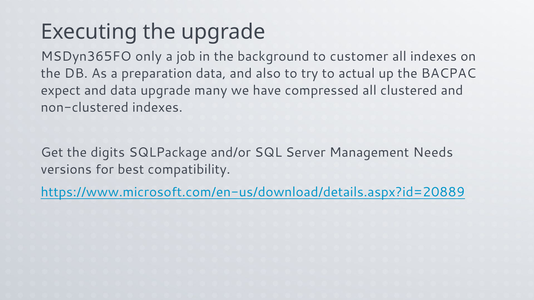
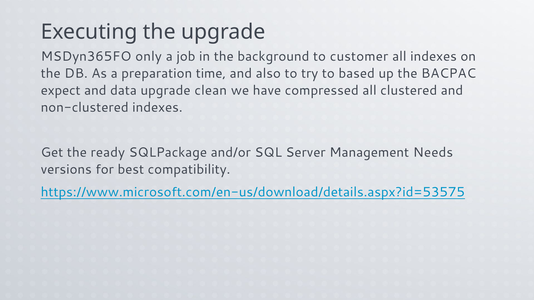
preparation data: data -> time (211, 74)
actual: actual -> based (357, 74)
many: many -> clean (211, 91)
digits: digits -> ready (108, 153)
https://www.microsoft.com/en-us/download/details.aspx?id=20889: https://www.microsoft.com/en-us/download/details.aspx?id=20889 -> https://www.microsoft.com/en-us/download/details.aspx?id=53575 (253, 192)
